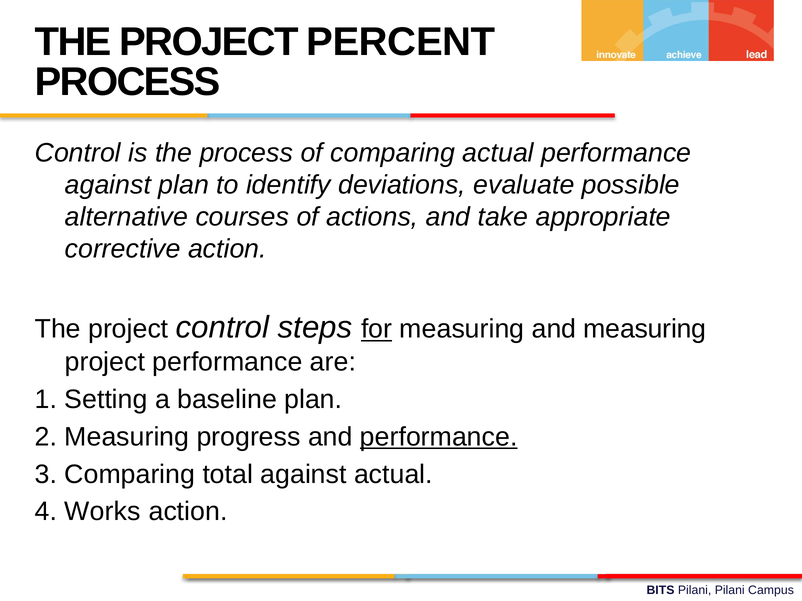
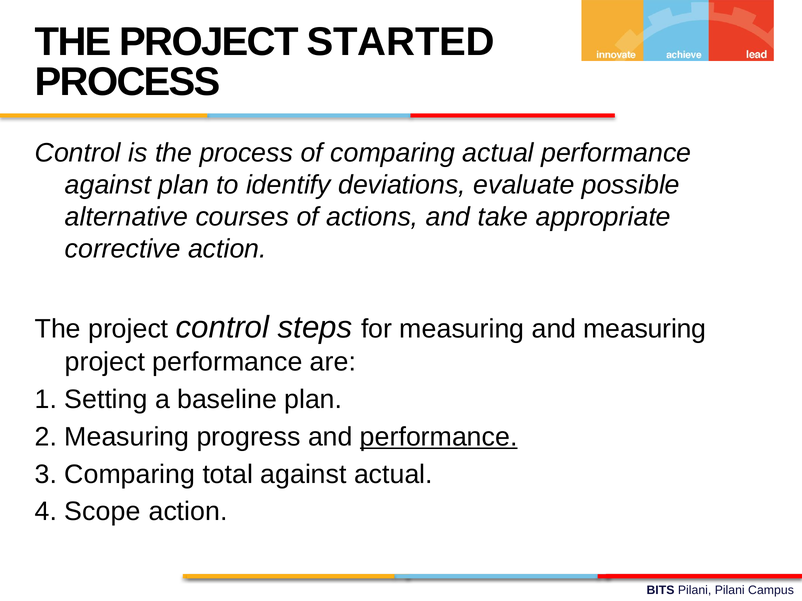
PERCENT: PERCENT -> STARTED (401, 42)
for underline: present -> none (377, 329)
Works: Works -> Scope (102, 512)
